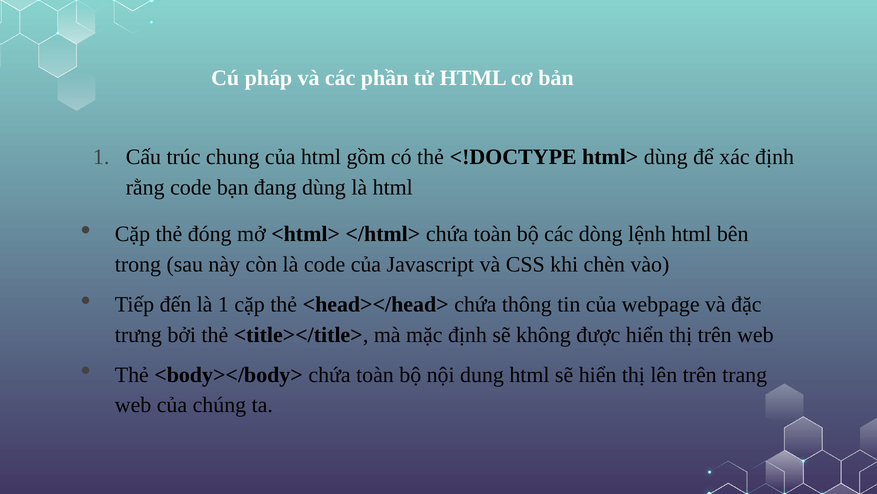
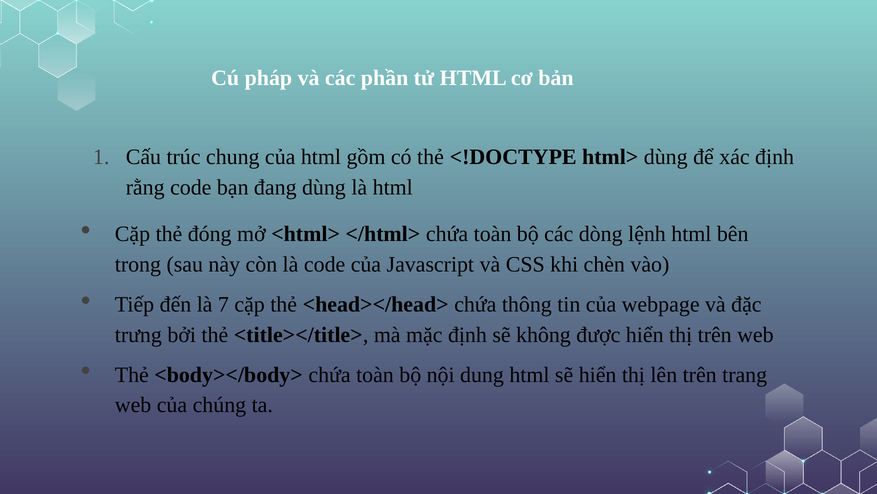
là 1: 1 -> 7 (223, 304)
